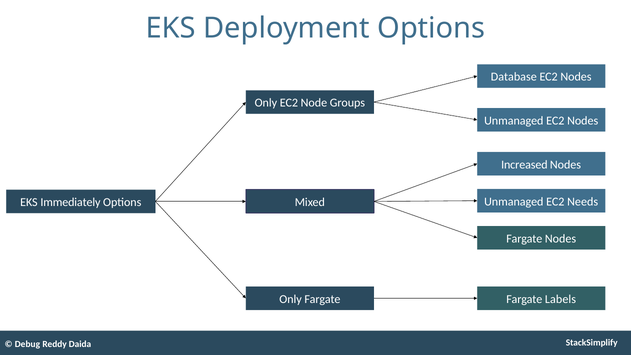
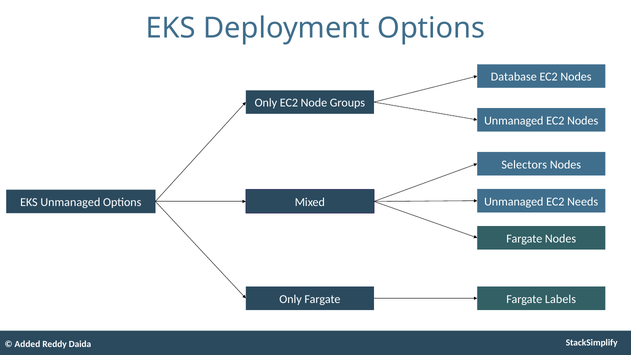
Increased: Increased -> Selectors (524, 165)
EKS Immediately: Immediately -> Unmanaged (70, 202)
Debug: Debug -> Added (27, 344)
